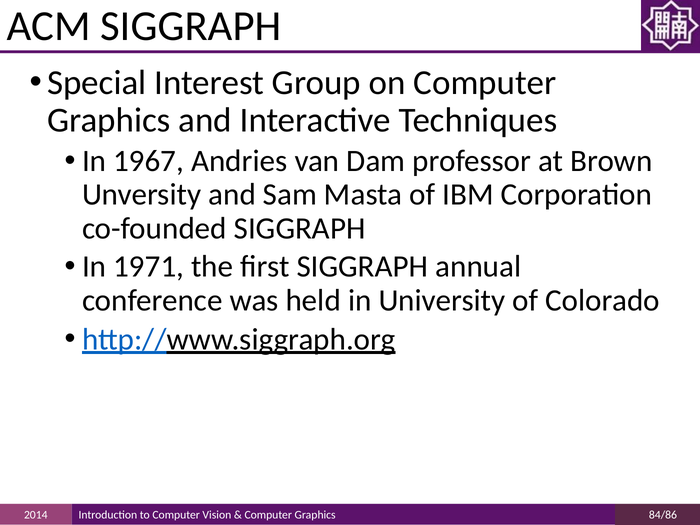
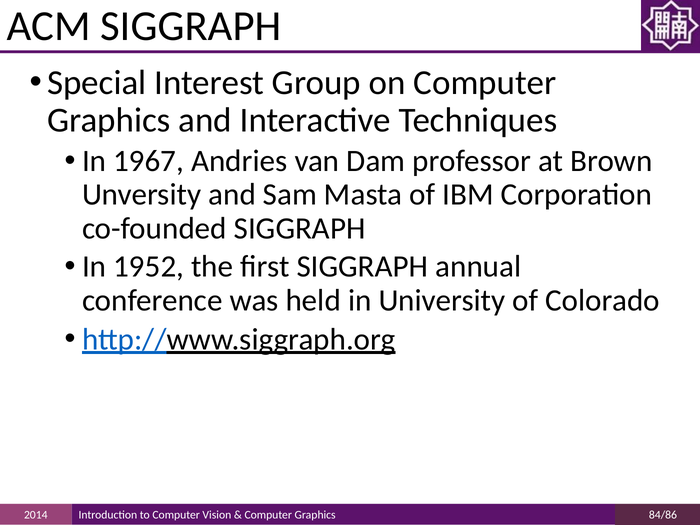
1971: 1971 -> 1952 (149, 267)
